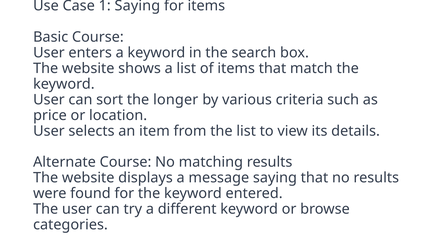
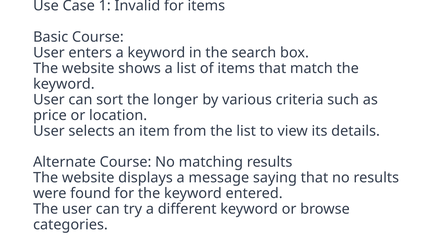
1 Saying: Saying -> Invalid (137, 6)
